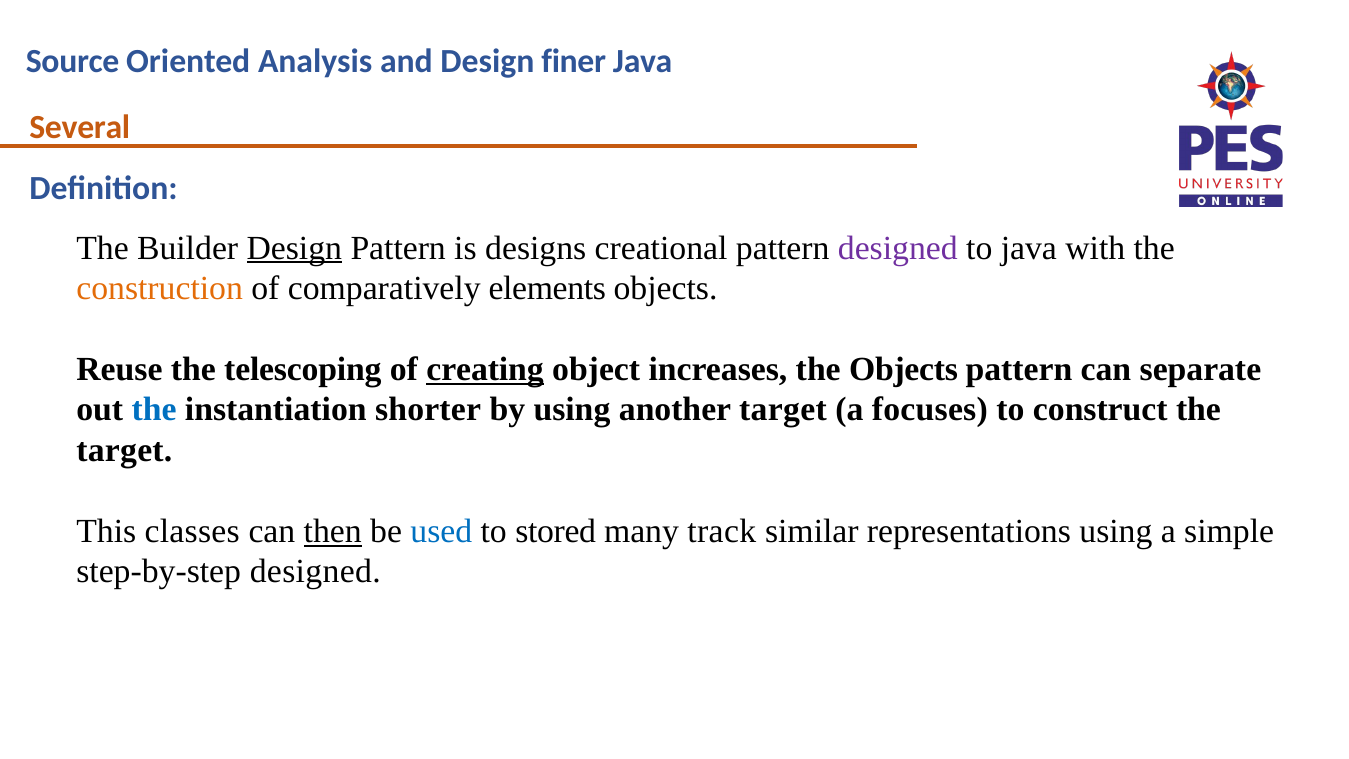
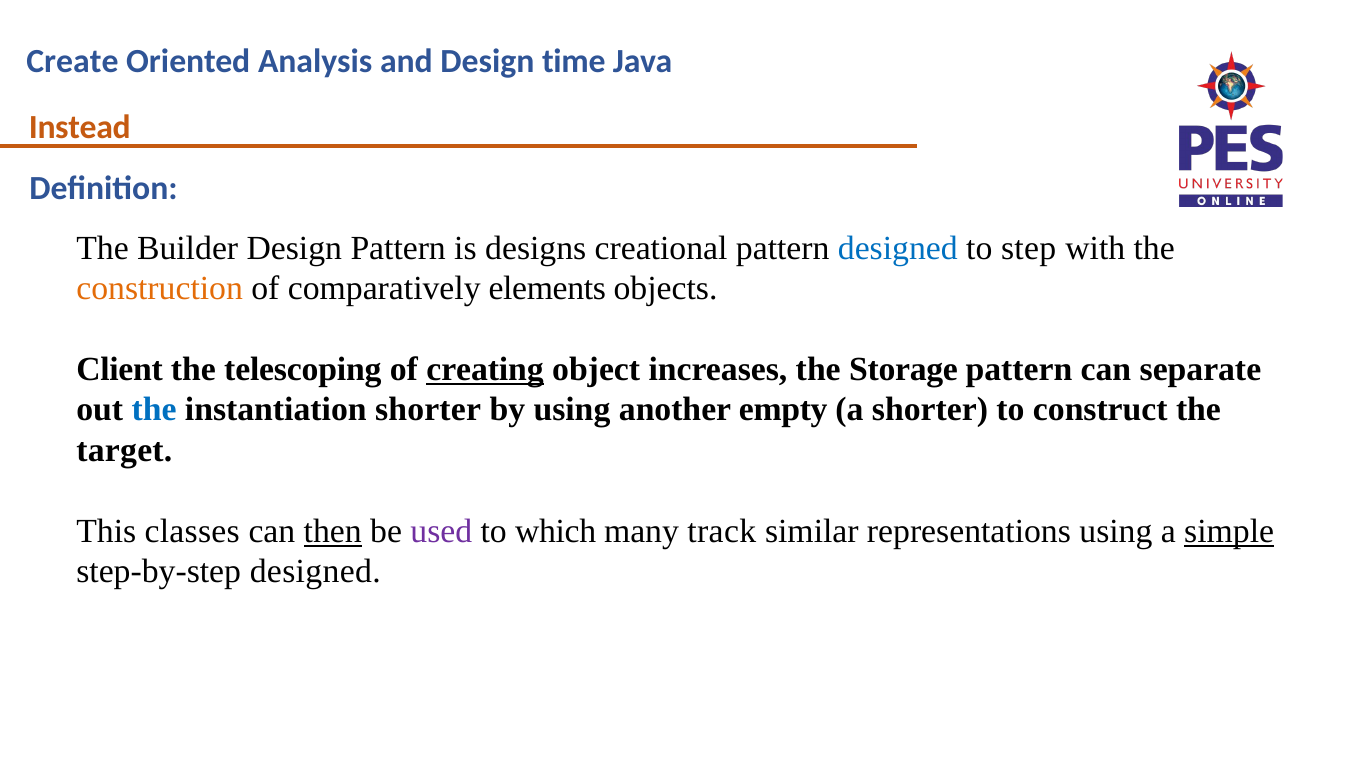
Source: Source -> Create (72, 61)
finer: finer -> time (574, 61)
Several: Several -> Instead (80, 127)
Design underline: present -> none (294, 248)
designed colour: purple -> blue (898, 248)
to java: java -> step (1029, 248)
Reuse: Reuse -> Client (120, 369)
the Objects: Objects -> Storage (904, 369)
another target: target -> empty (783, 410)
a focuses: focuses -> shorter (930, 410)
used colour: blue -> purple (441, 531)
stored: stored -> which (556, 531)
simple underline: none -> present (1229, 531)
